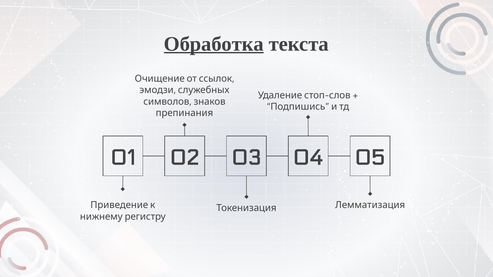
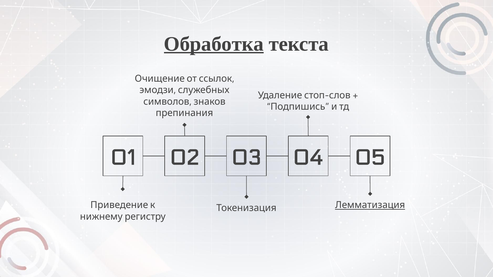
Лемматизация underline: none -> present (370, 205)
